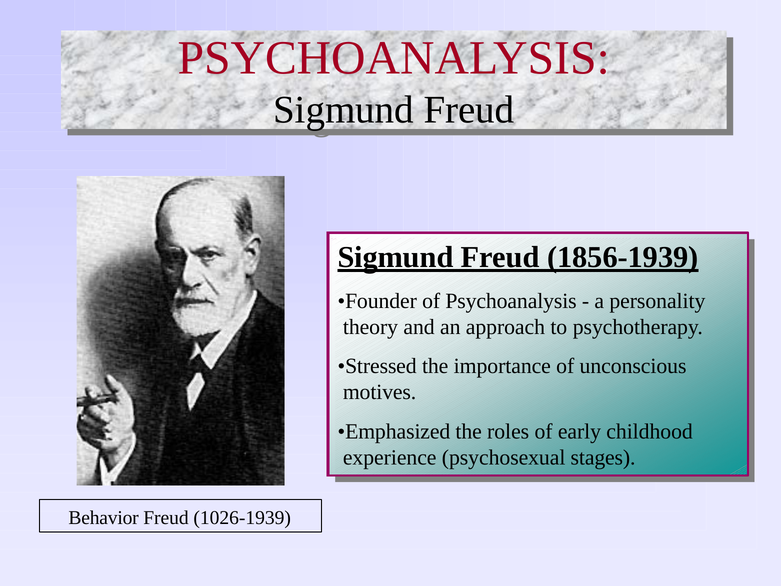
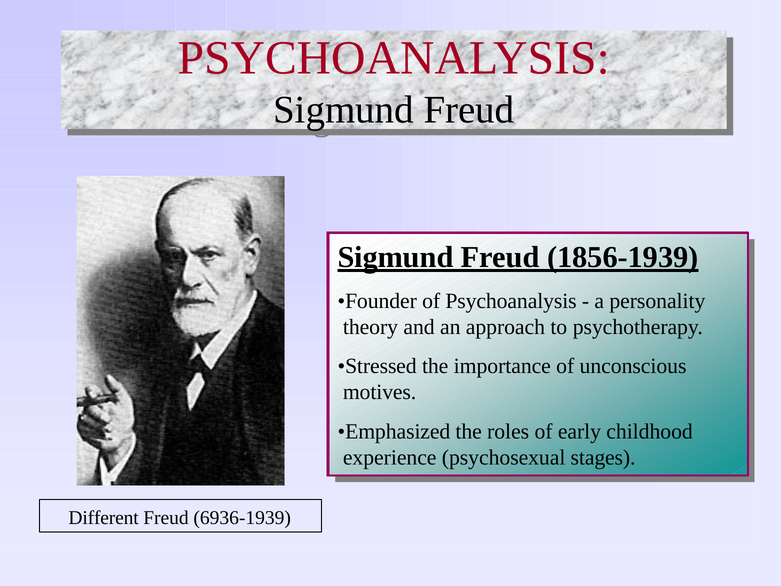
Behavior: Behavior -> Different (104, 518)
1026-1939: 1026-1939 -> 6936-1939 (242, 518)
